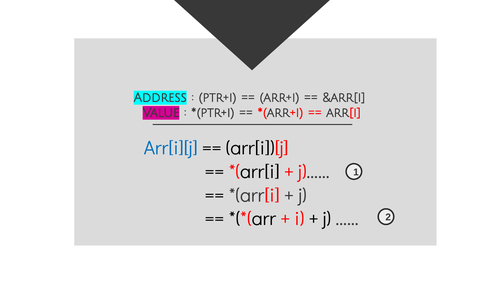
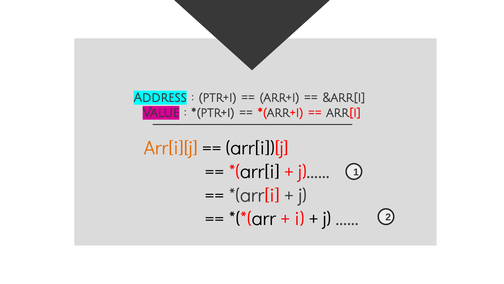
Arr[i][j colour: blue -> orange (171, 148)
